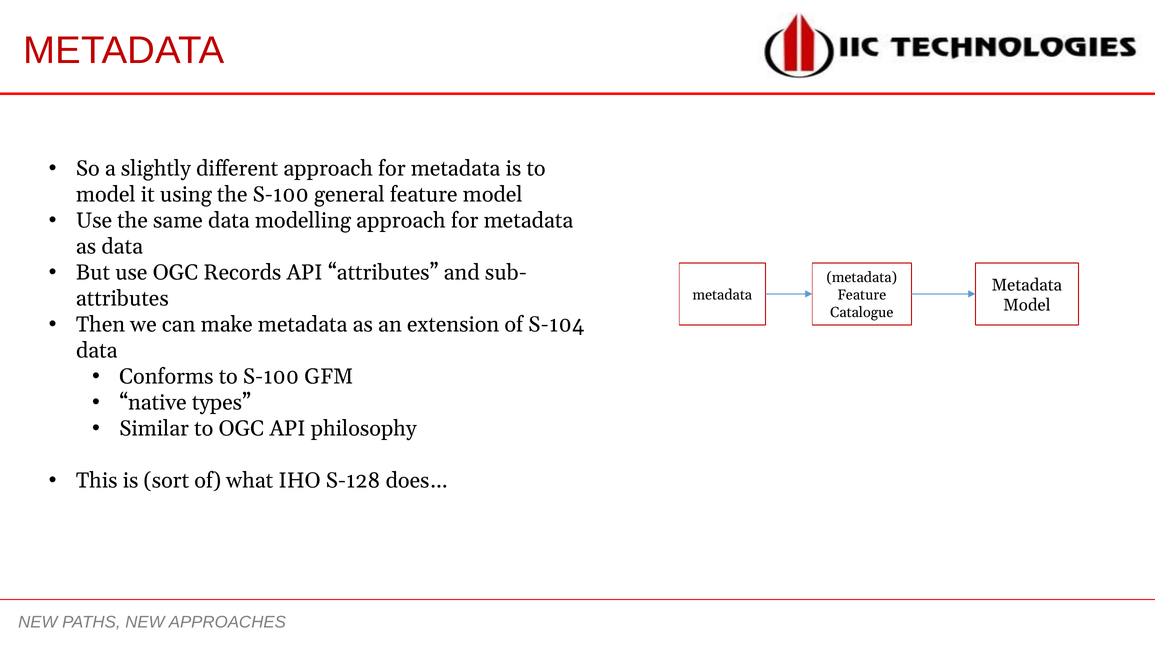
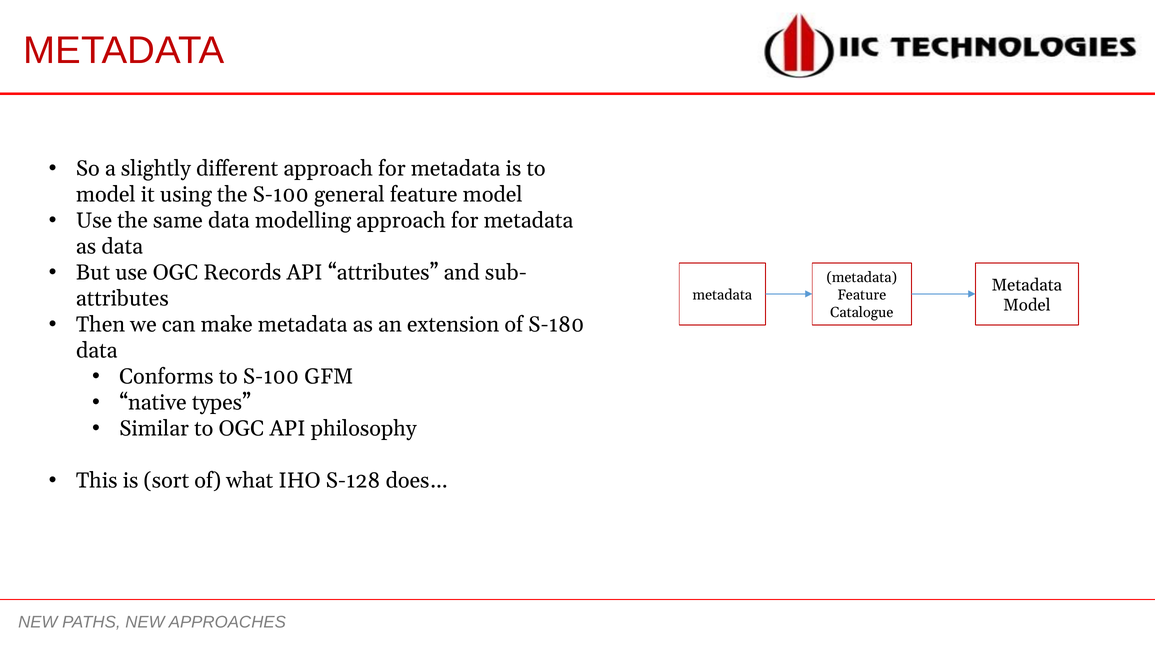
S-104: S-104 -> S-180 (556, 325)
